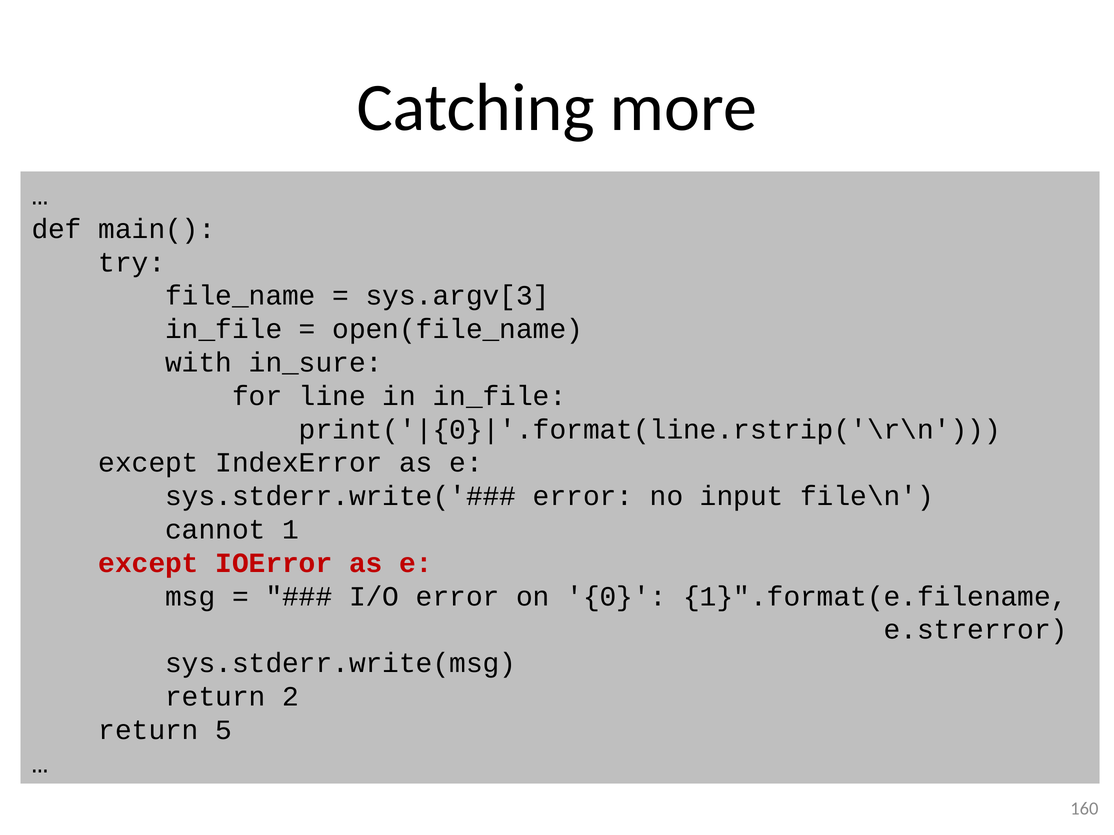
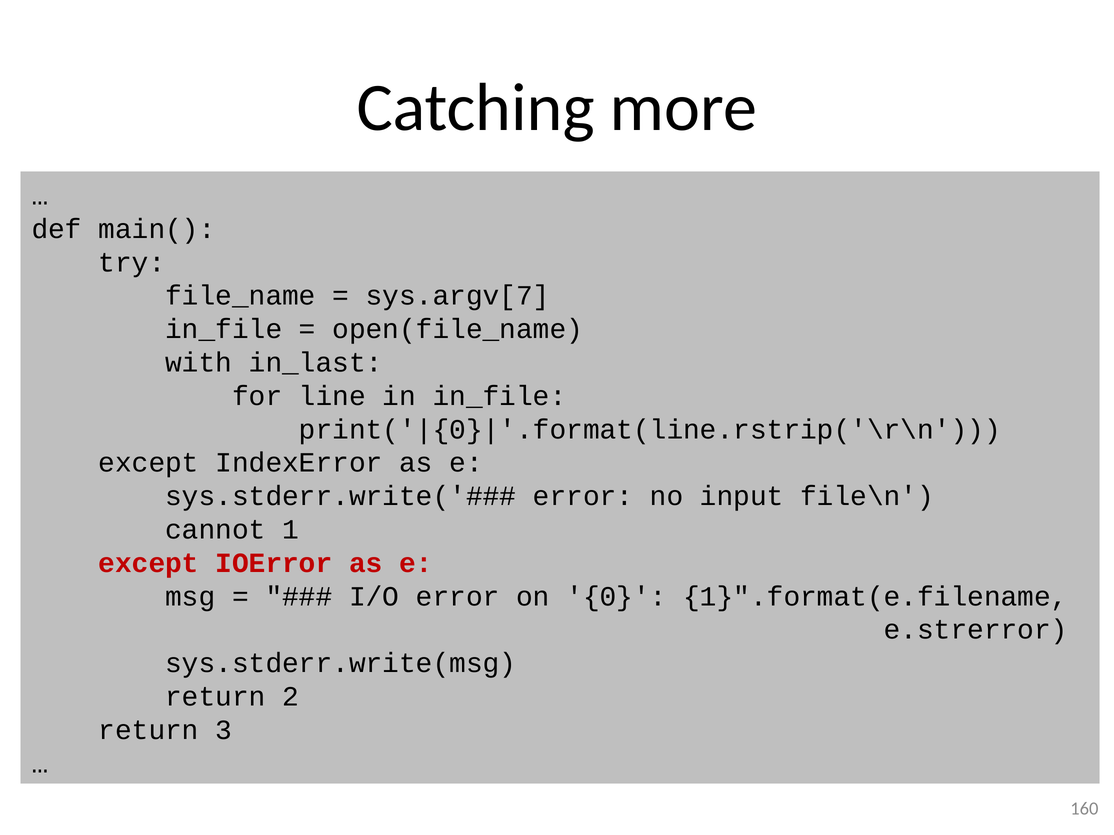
sys.argv[3: sys.argv[3 -> sys.argv[7 (458, 296)
in_sure: in_sure -> in_last (316, 363)
5: 5 -> 3 (224, 730)
